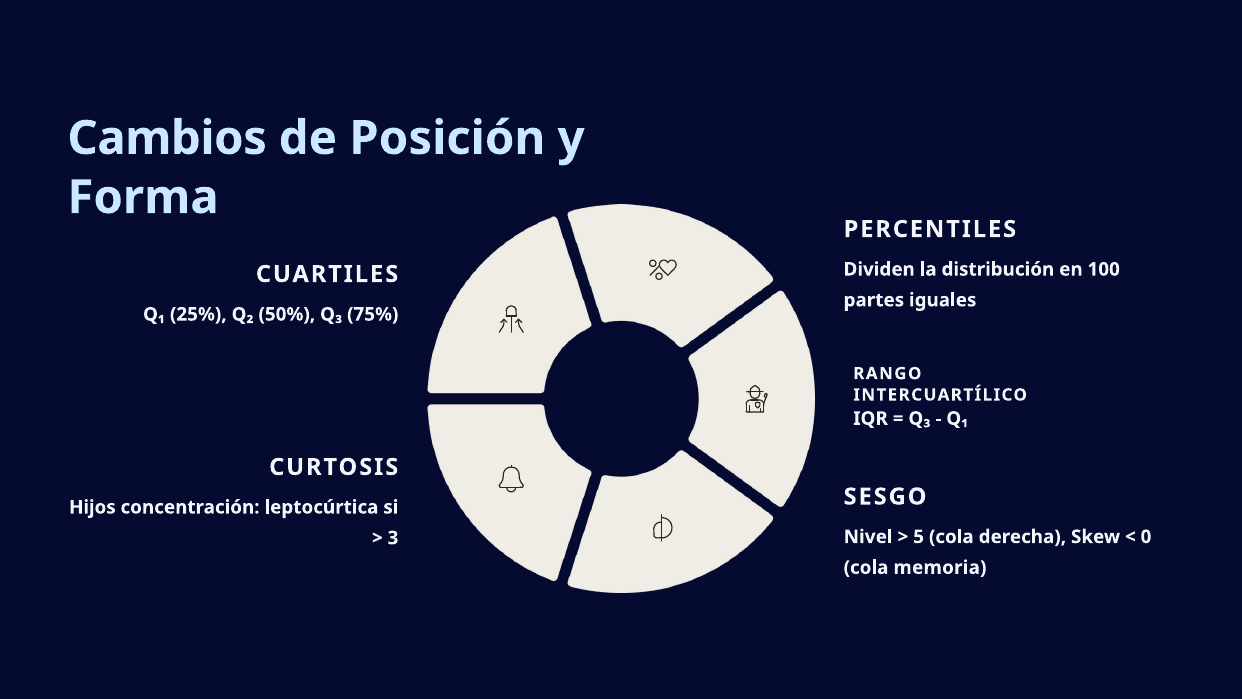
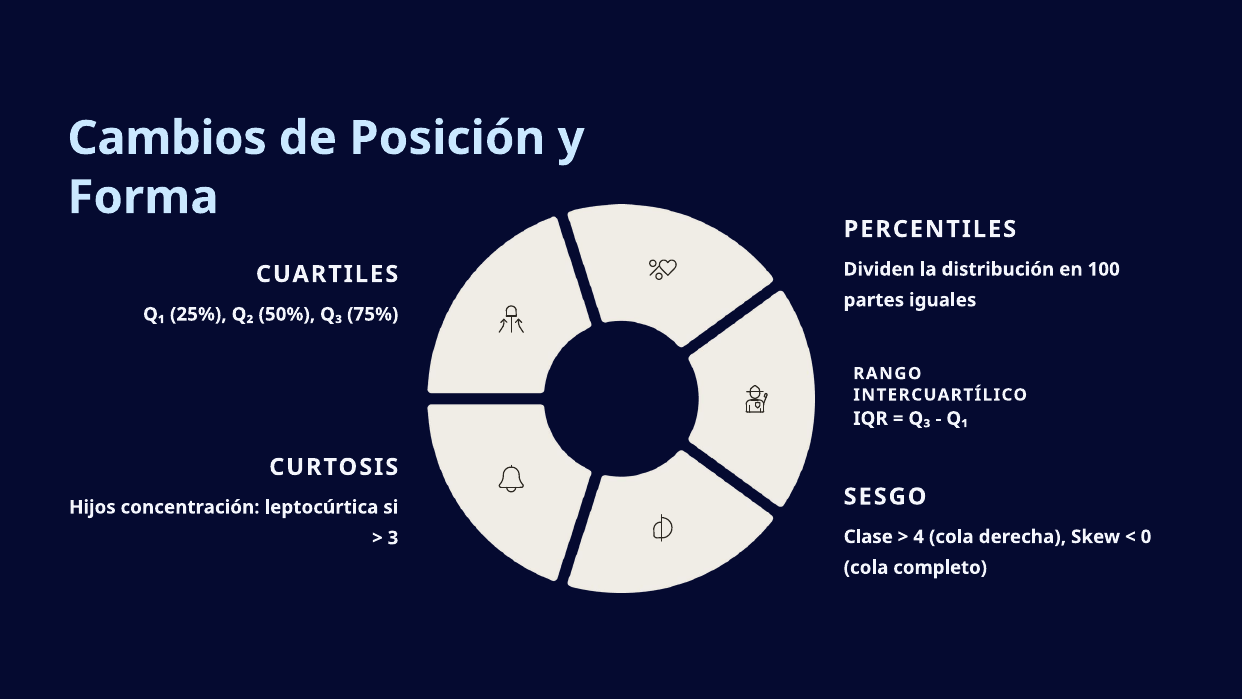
Nivel: Nivel -> Clase (868, 537)
5: 5 -> 4 (919, 537)
memoria: memoria -> completo (940, 567)
